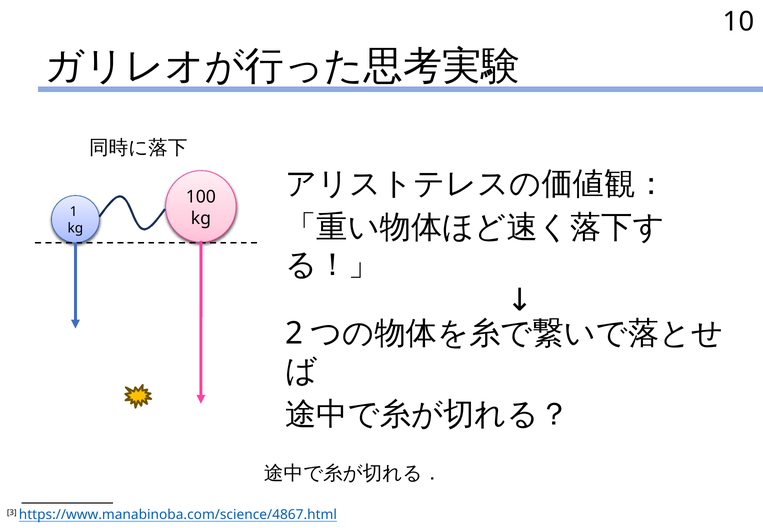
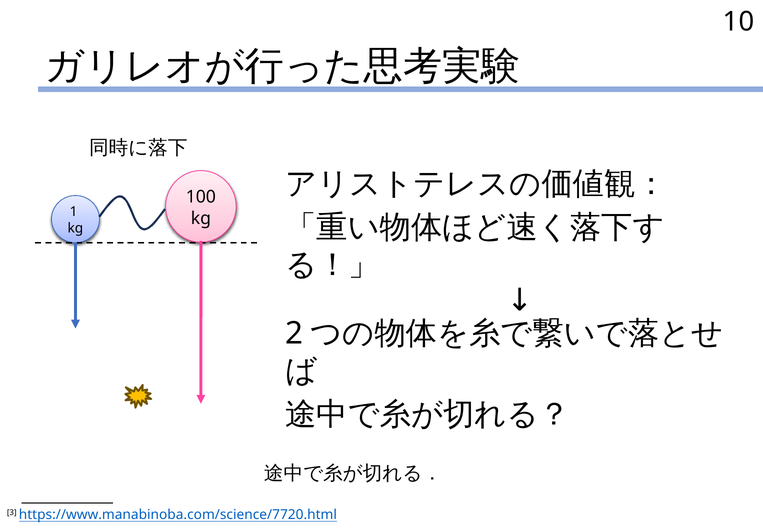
https://www.manabinoba.com/science/4867.html: https://www.manabinoba.com/science/4867.html -> https://www.manabinoba.com/science/7720.html (178, 515)
